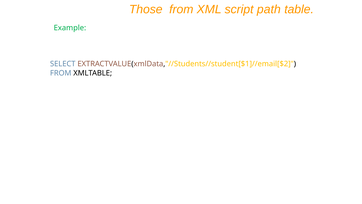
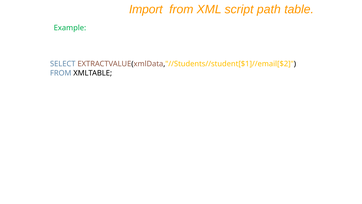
Those: Those -> Import (146, 9)
